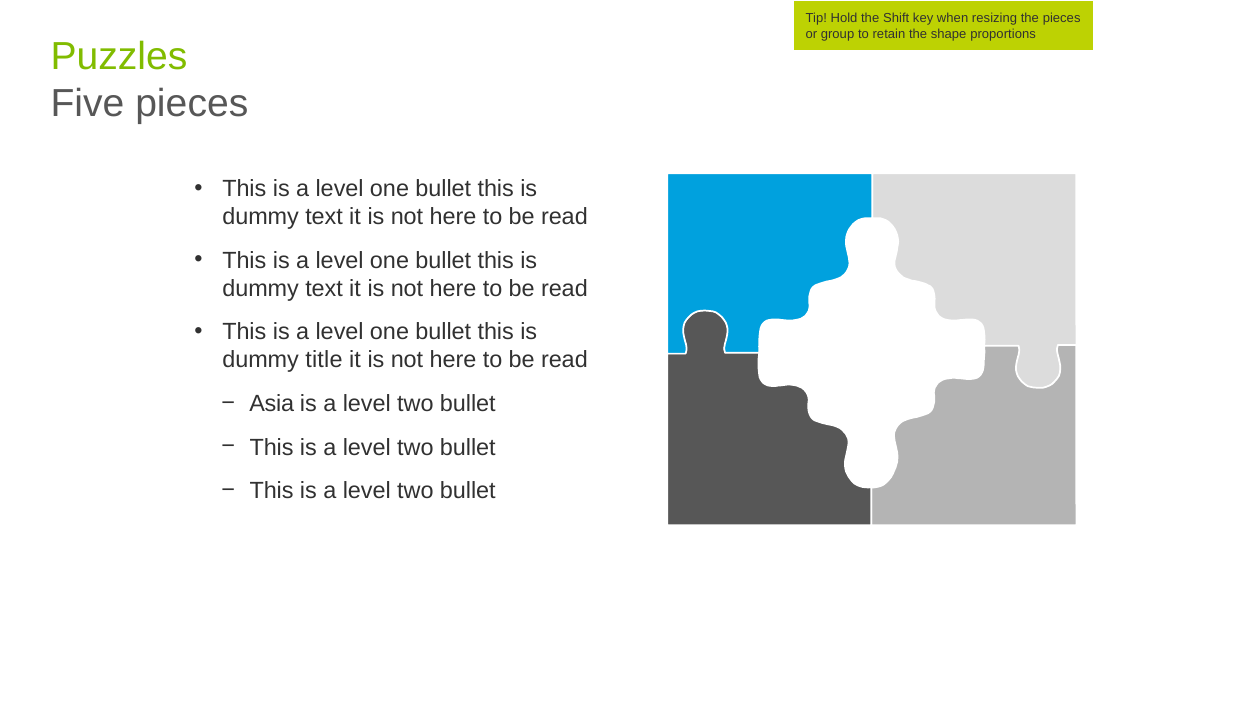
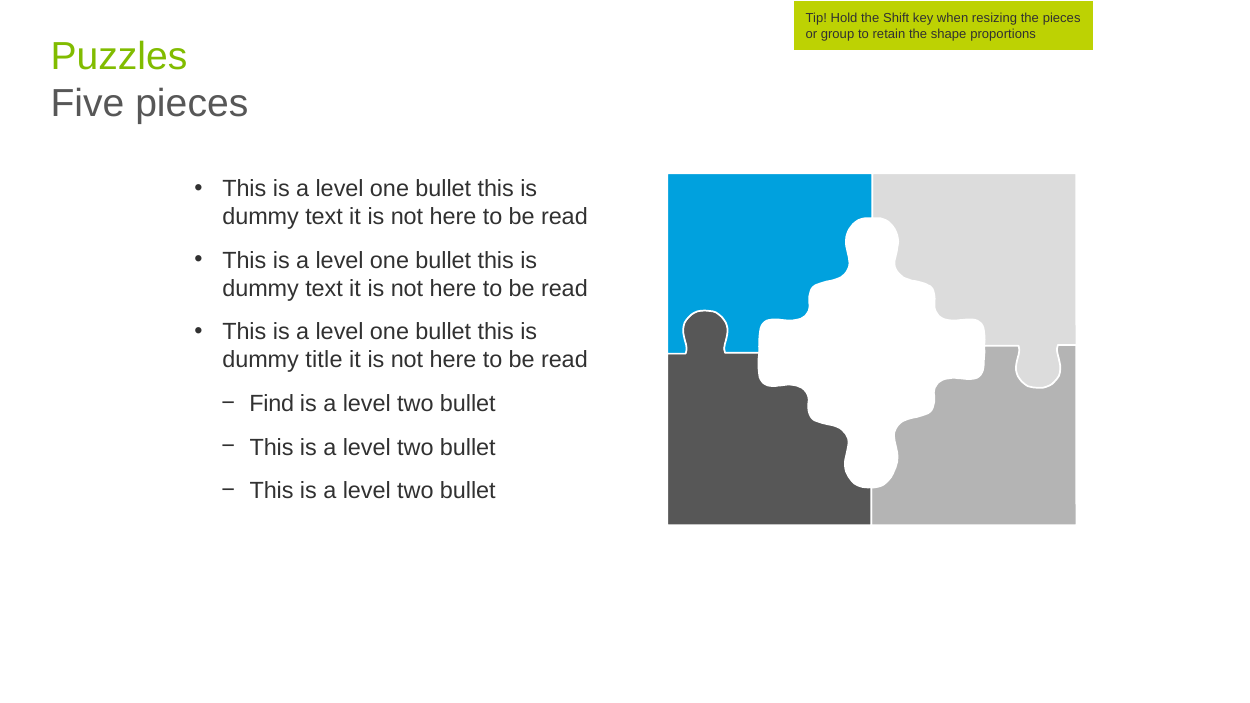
Asia: Asia -> Find (272, 404)
